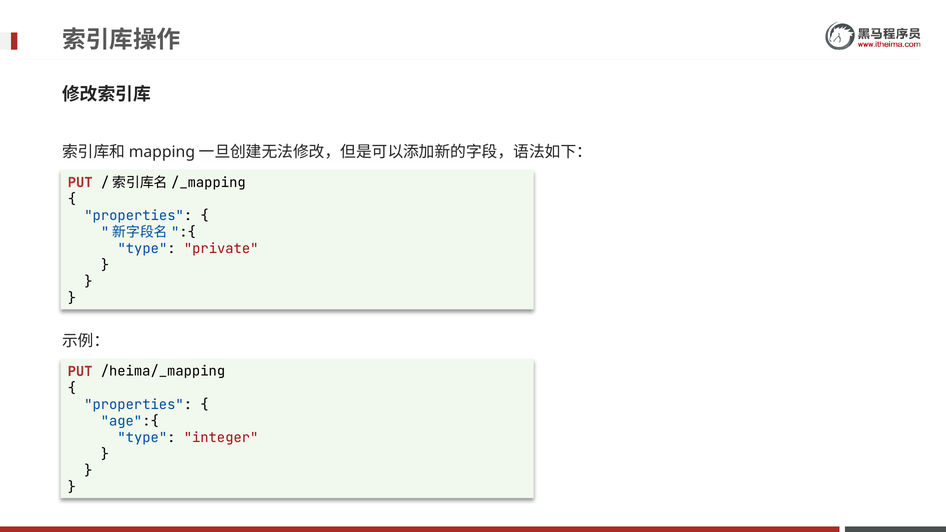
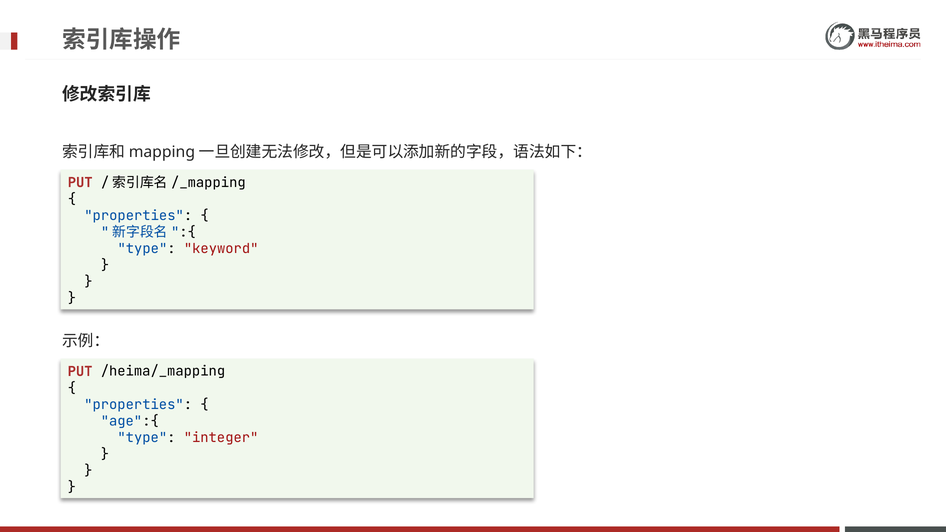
private: private -> keyword (221, 249)
